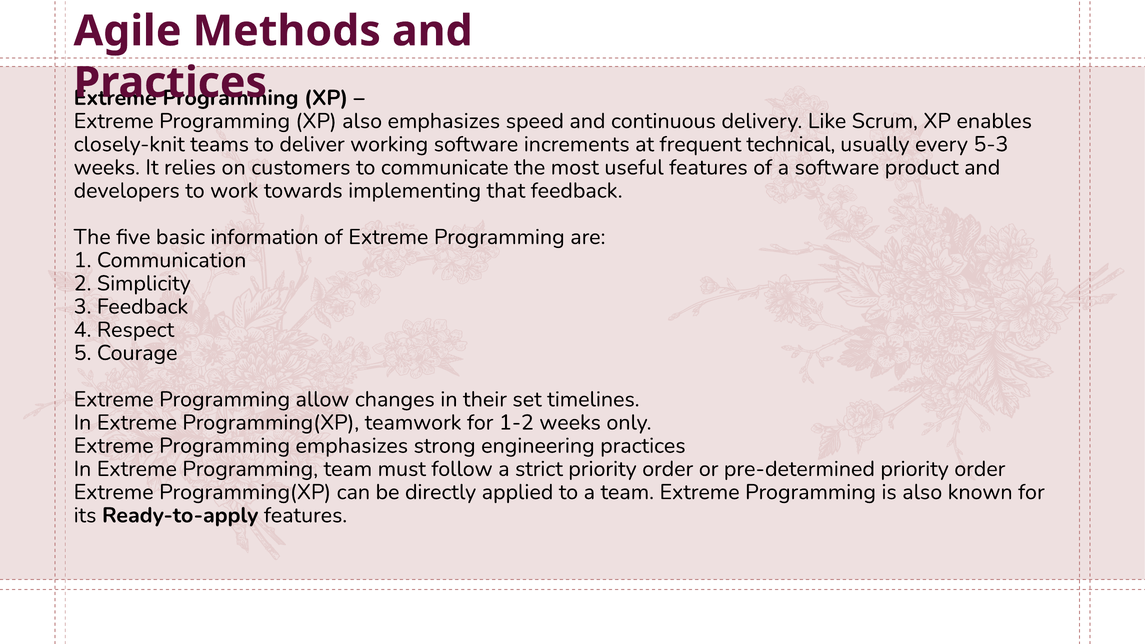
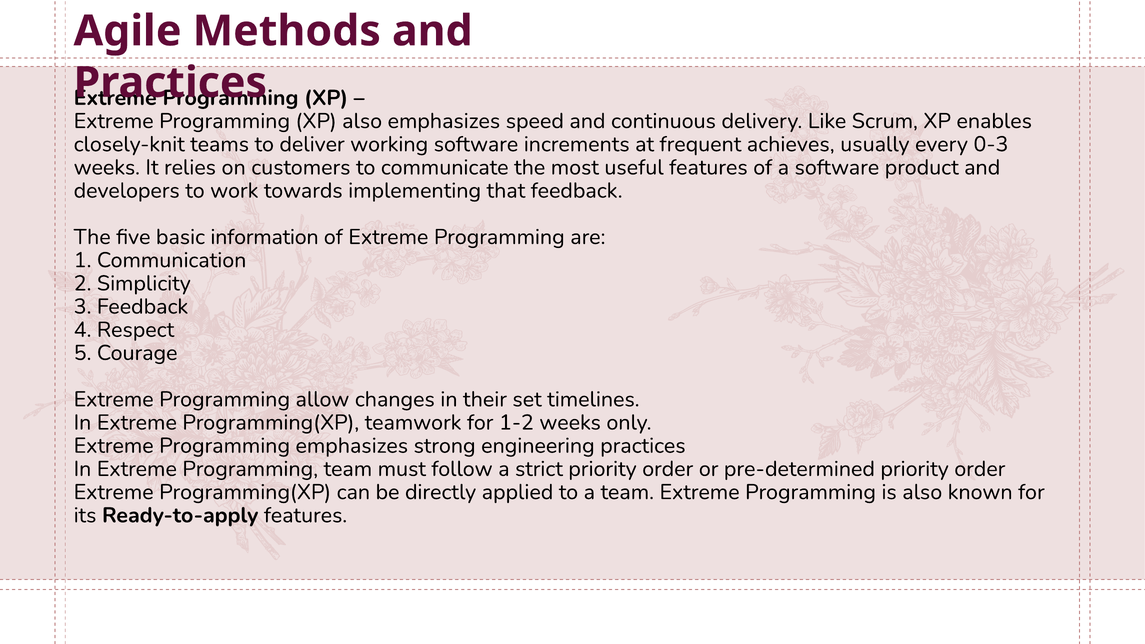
technical: technical -> achieves (791, 144)
5-3: 5-3 -> 0-3 (991, 144)
